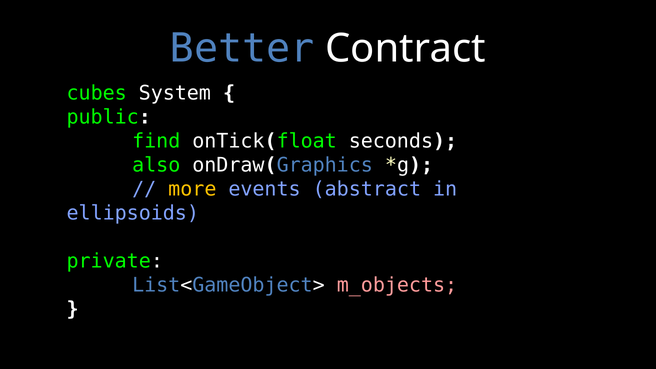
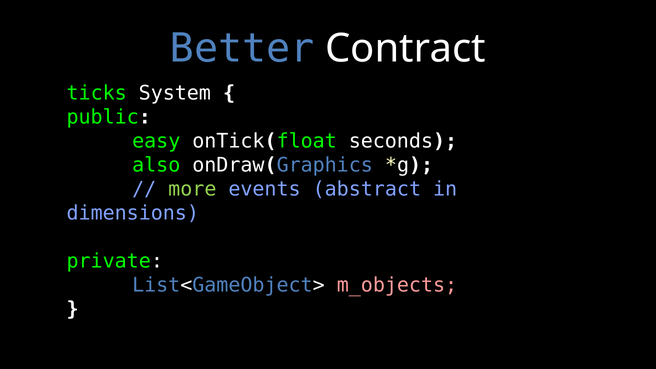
cubes: cubes -> ticks (97, 93)
find: find -> easy (156, 141)
more colour: yellow -> light green (192, 189)
ellipsoids: ellipsoids -> dimensions (133, 213)
